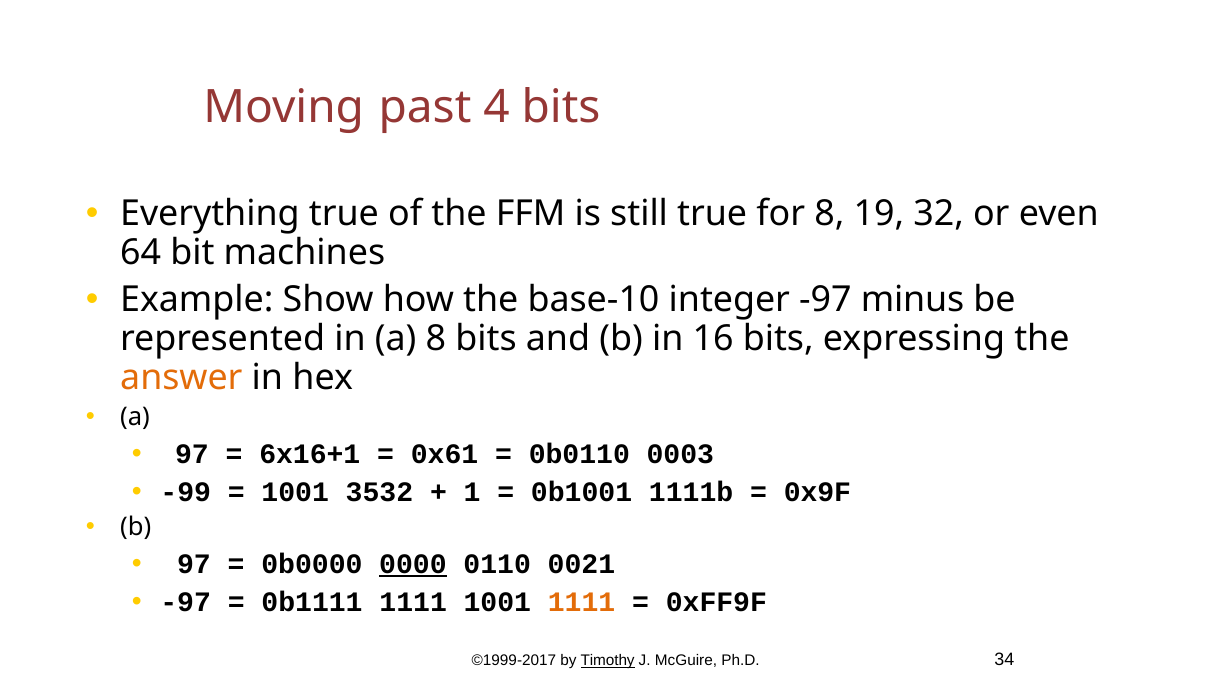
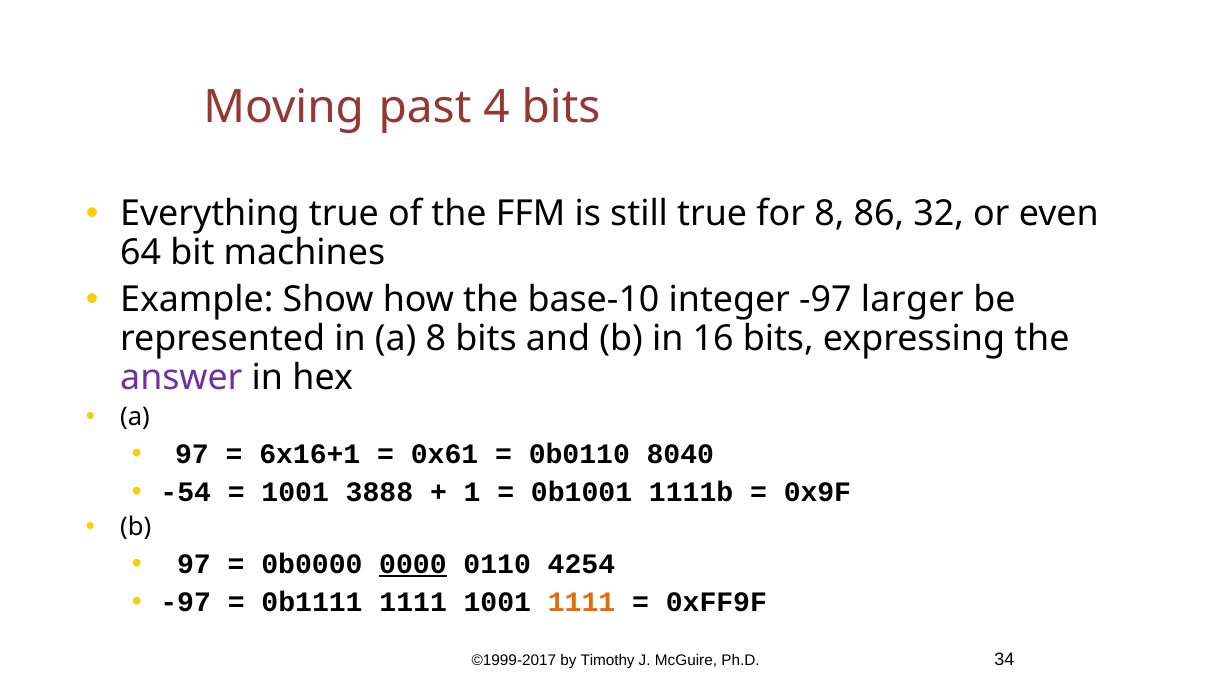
19: 19 -> 86 (879, 214)
minus: minus -> larger (912, 300)
answer colour: orange -> purple (181, 377)
0003: 0003 -> 8040 (680, 454)
-99: -99 -> -54 (186, 492)
3532: 3532 -> 3888 (379, 492)
0021: 0021 -> 4254 (581, 564)
Timothy underline: present -> none (608, 661)
